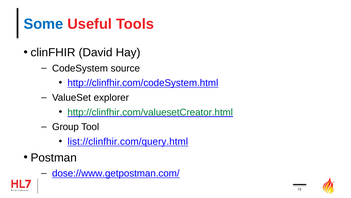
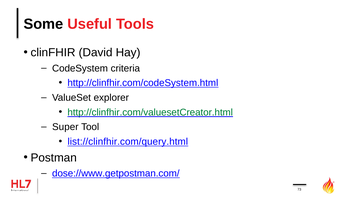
Some colour: blue -> black (43, 24)
source: source -> criteria (125, 68)
Group: Group -> Super (65, 127)
